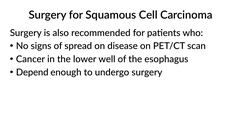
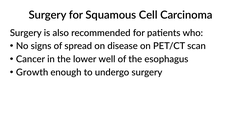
Depend: Depend -> Growth (32, 72)
